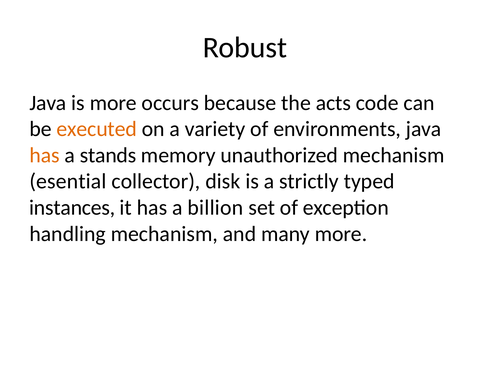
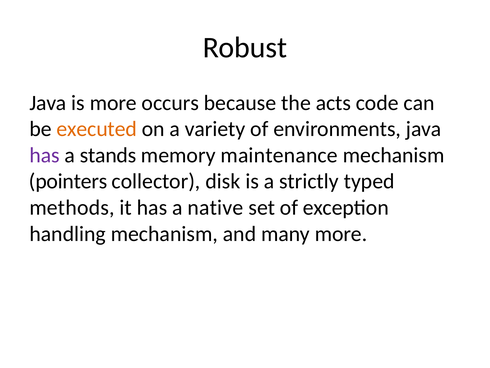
has colour: orange -> purple (45, 155)
unauthorized: unauthorized -> maintenance (279, 155)
esential: esential -> pointers (68, 181)
instances: instances -> methods (72, 207)
billion: billion -> native (215, 207)
